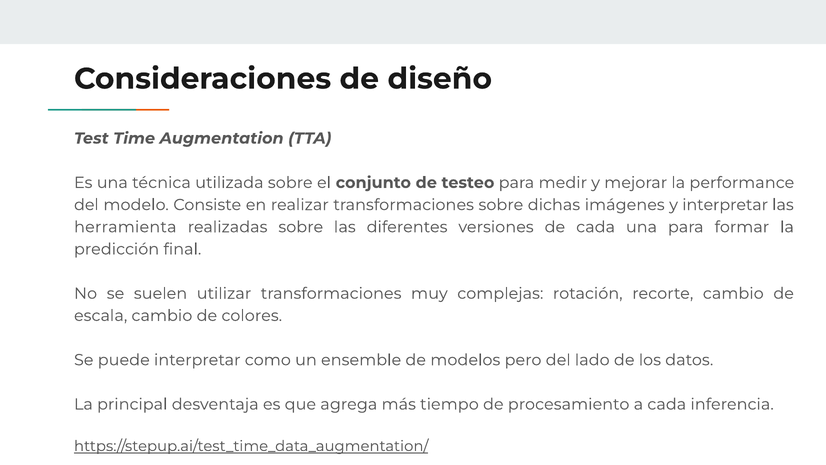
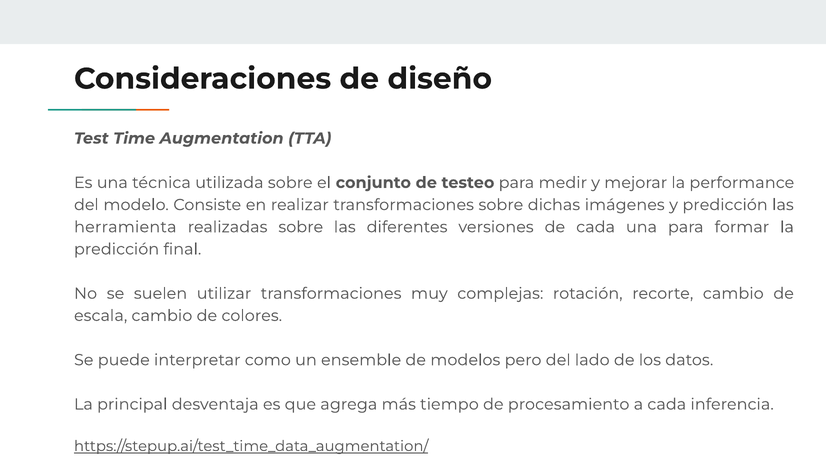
y interpretar: interpretar -> predicción (725, 205)
